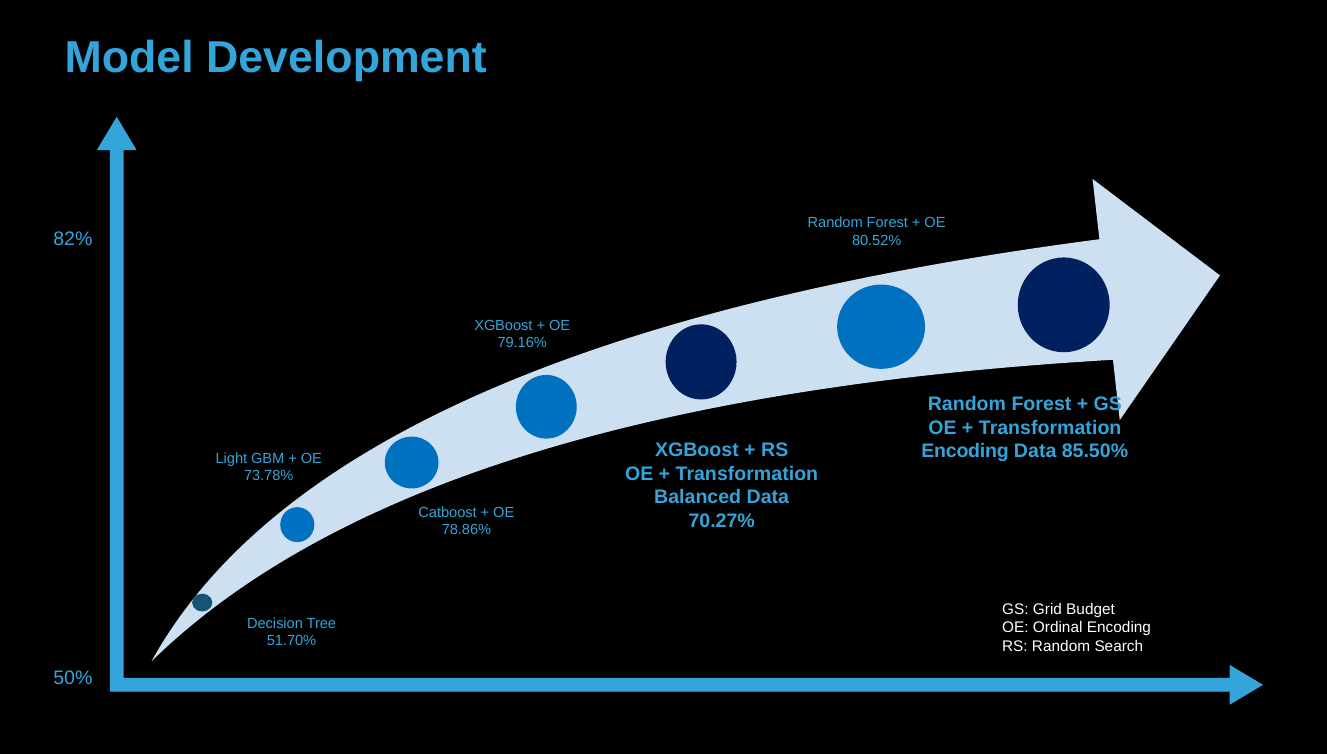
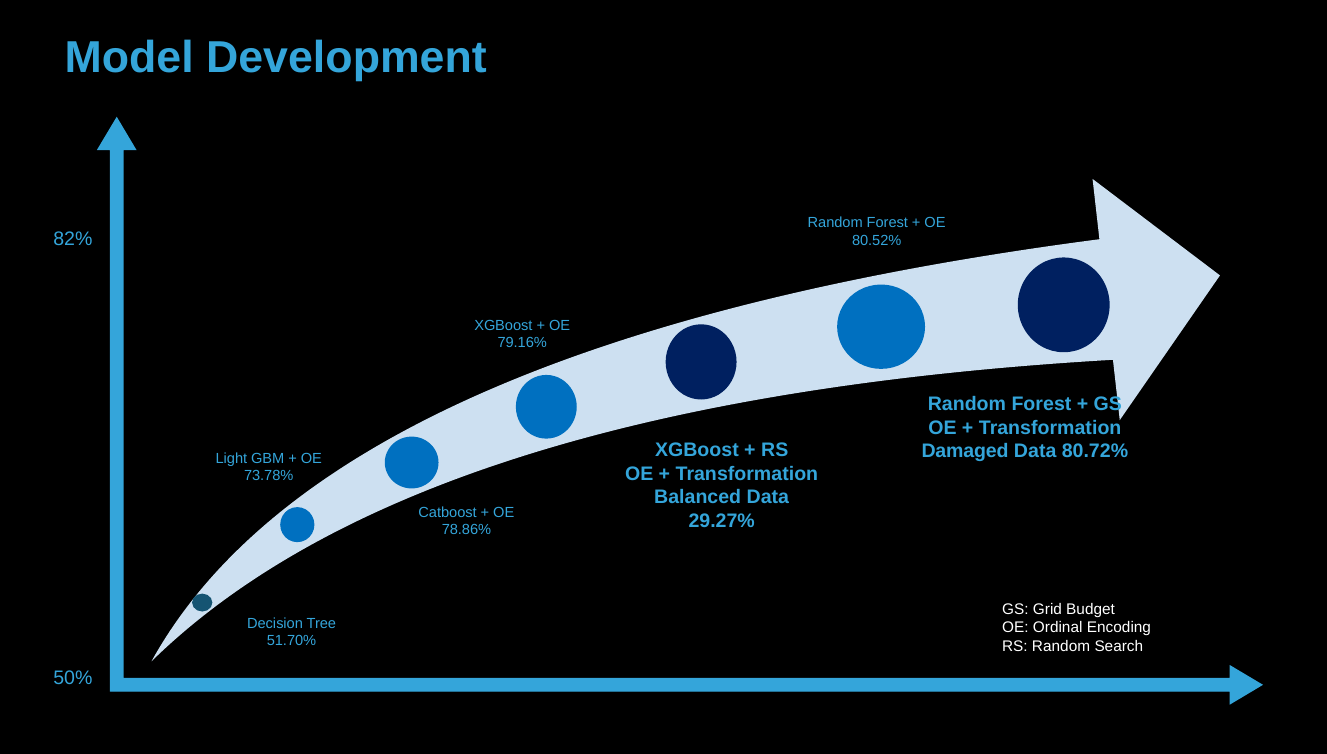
Encoding: Encoding -> Damaged (965, 451)
85.50%: 85.50% -> 80.72% (1095, 451)
70.27%: 70.27% -> 29.27% (722, 521)
